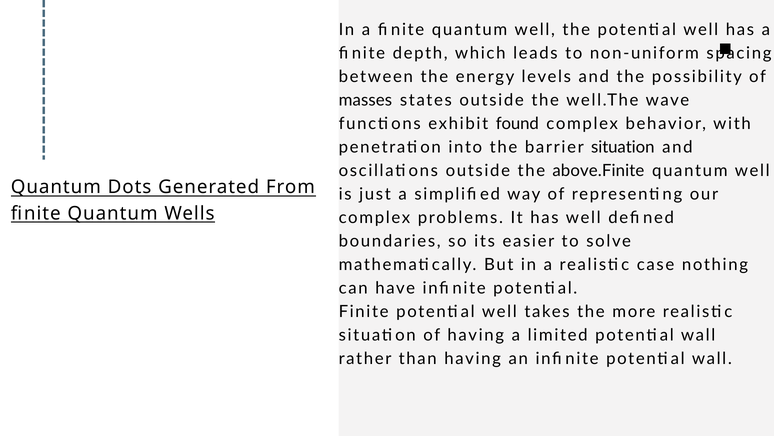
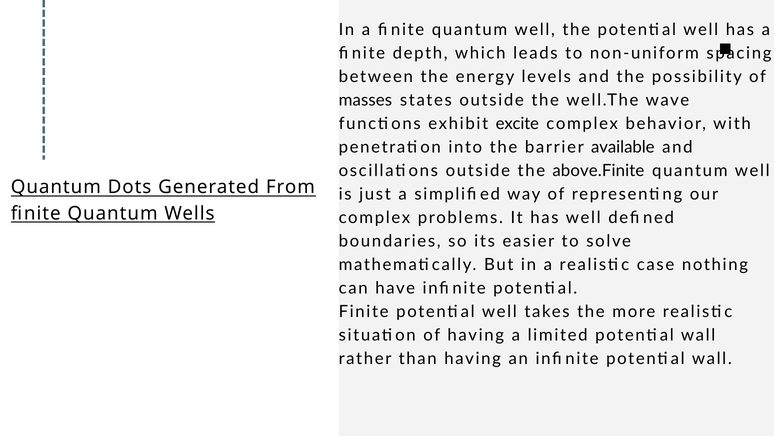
found: found -> excite (517, 123)
barrier situation: situation -> available (623, 147)
